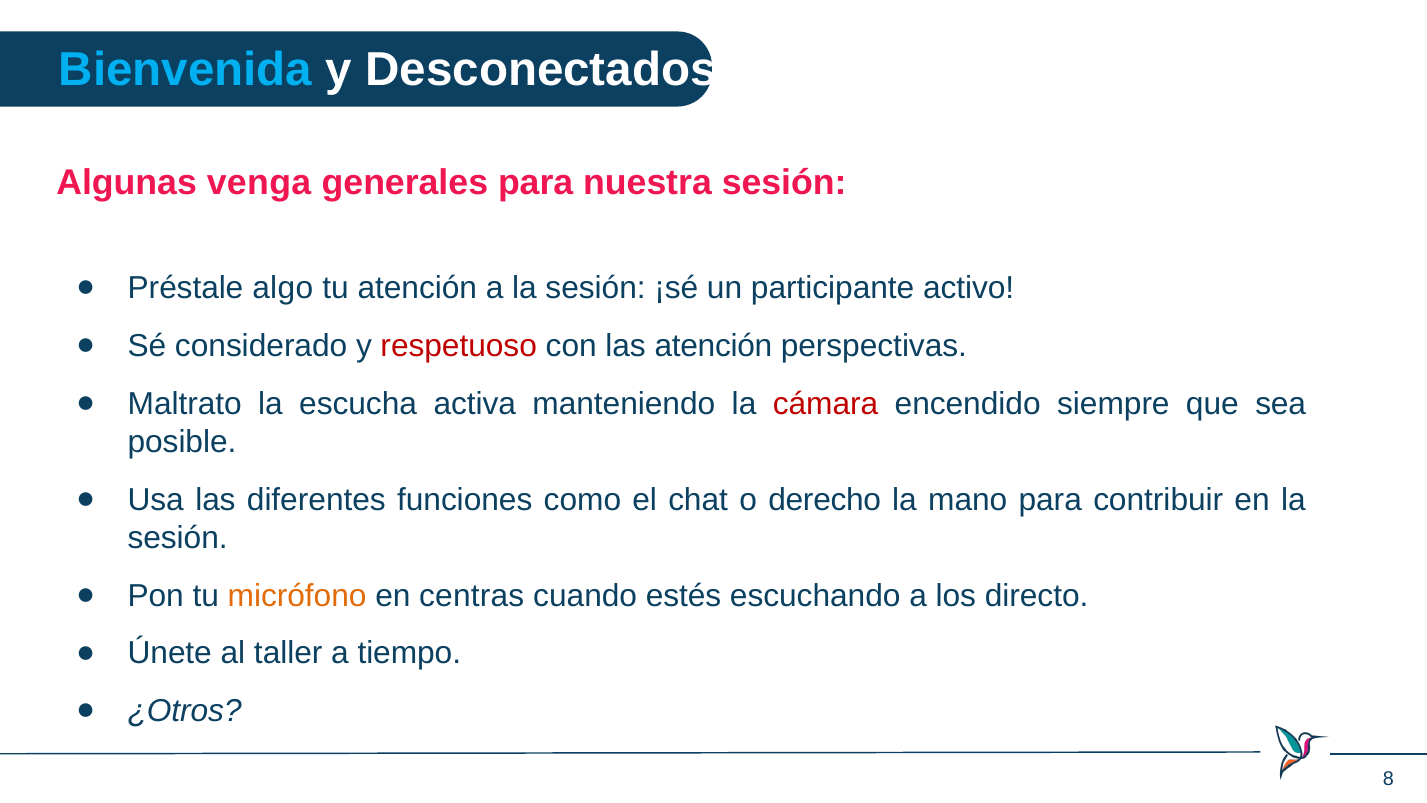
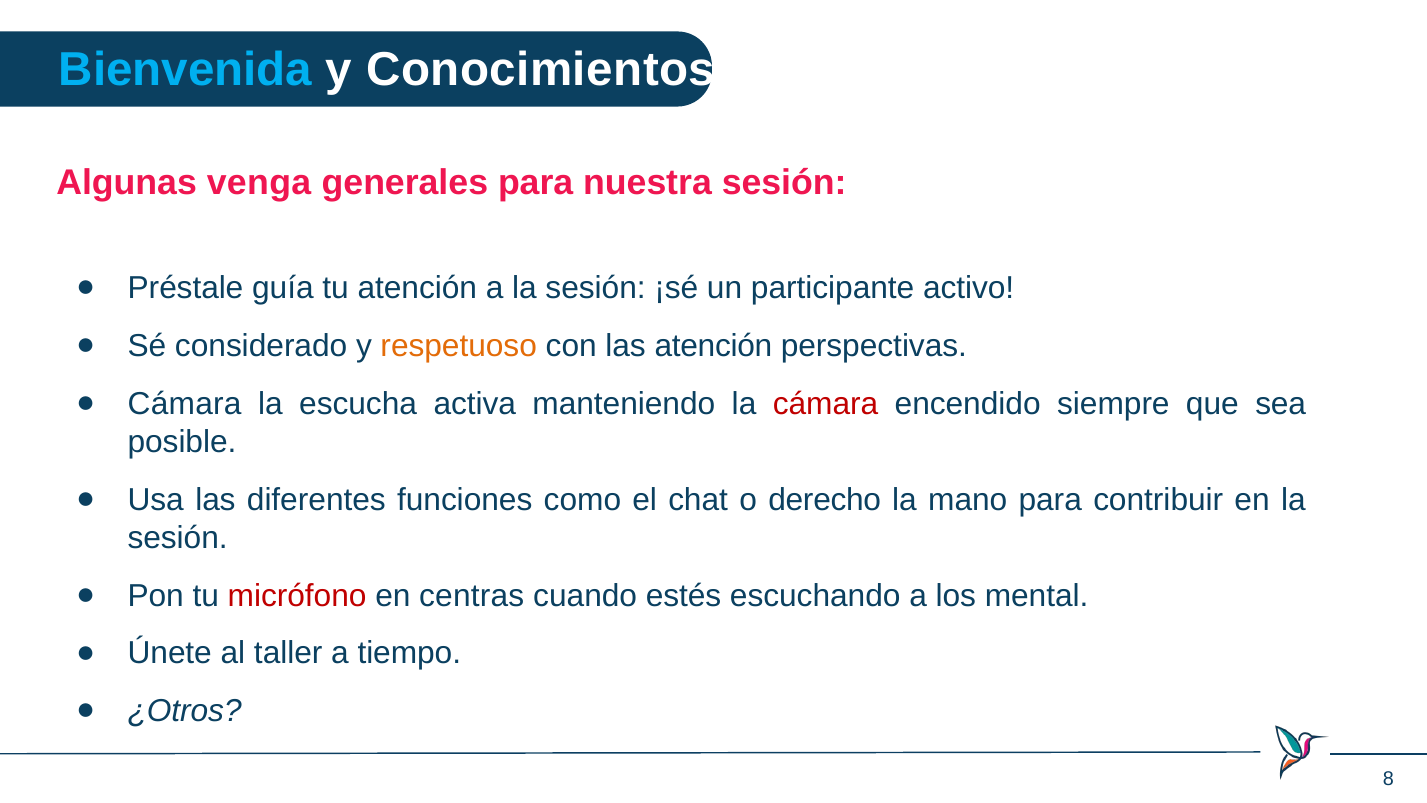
Desconectados: Desconectados -> Conocimientos (541, 70)
algo: algo -> guía (283, 288)
respetuoso colour: red -> orange (459, 346)
Maltrato: Maltrato -> Cámara (185, 404)
micrófono colour: orange -> red (297, 595)
directo: directo -> mental (1037, 595)
